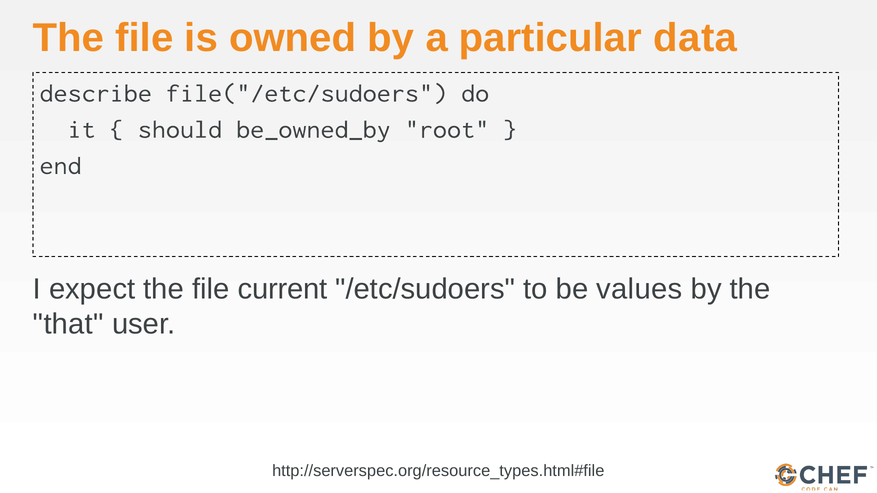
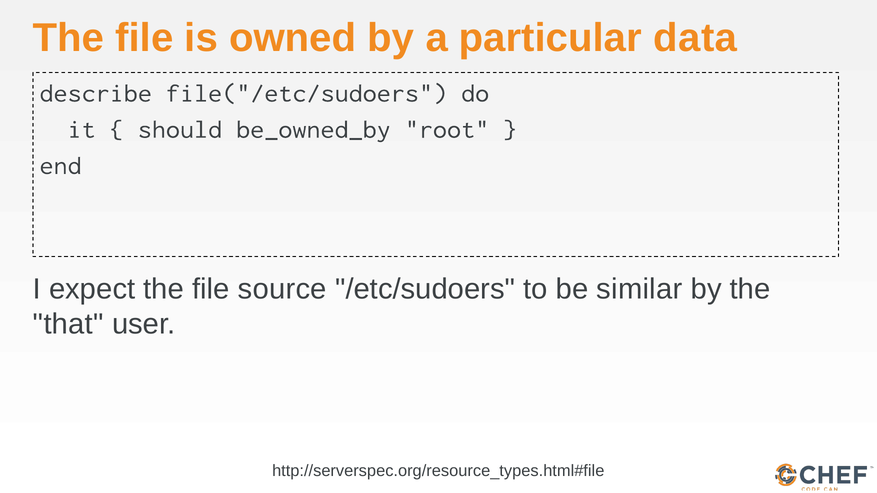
current: current -> source (282, 289)
values: values -> similar (639, 289)
